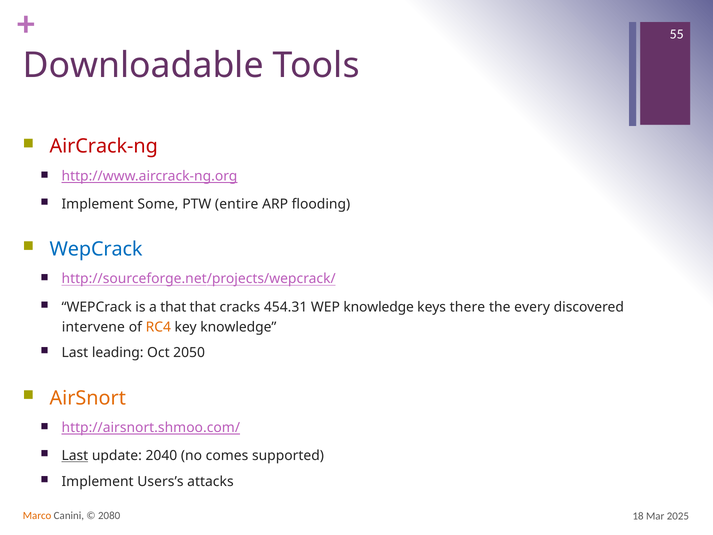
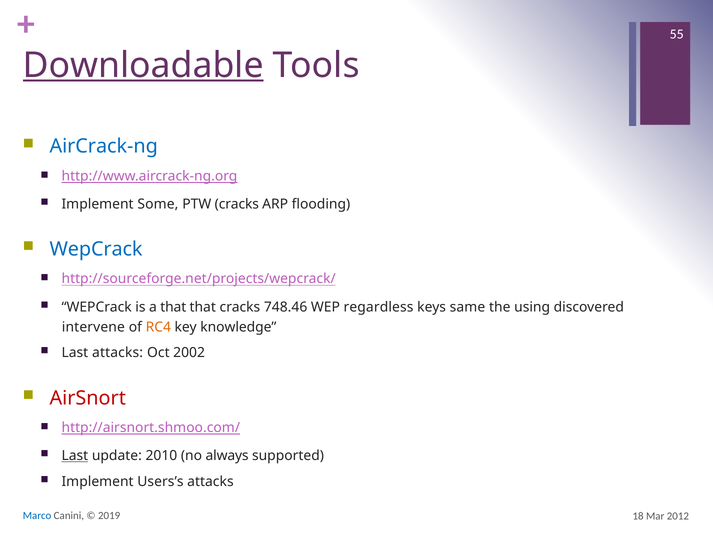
Downloadable underline: none -> present (143, 65)
AirCrack-ng colour: red -> blue (104, 146)
PTW entire: entire -> cracks (237, 204)
454.31: 454.31 -> 748.46 (286, 307)
WEP knowledge: knowledge -> regardless (379, 307)
there: there -> same (467, 307)
every: every -> using (532, 307)
Last leading: leading -> attacks (118, 353)
2050: 2050 -> 2002 (189, 353)
AirSnort colour: orange -> red (88, 398)
2040: 2040 -> 2010 (161, 456)
comes: comes -> always (227, 456)
Marco colour: orange -> blue (37, 516)
2080: 2080 -> 2019 (109, 516)
2025: 2025 -> 2012 (678, 516)
